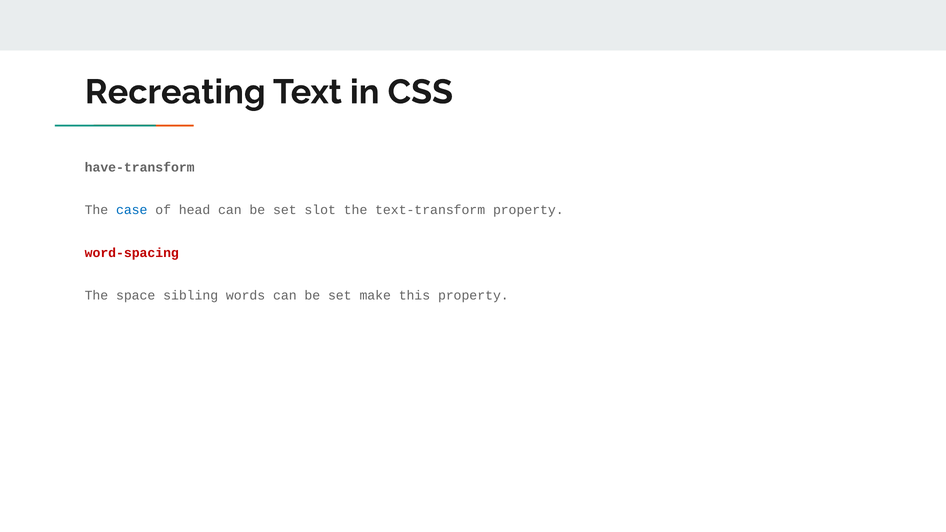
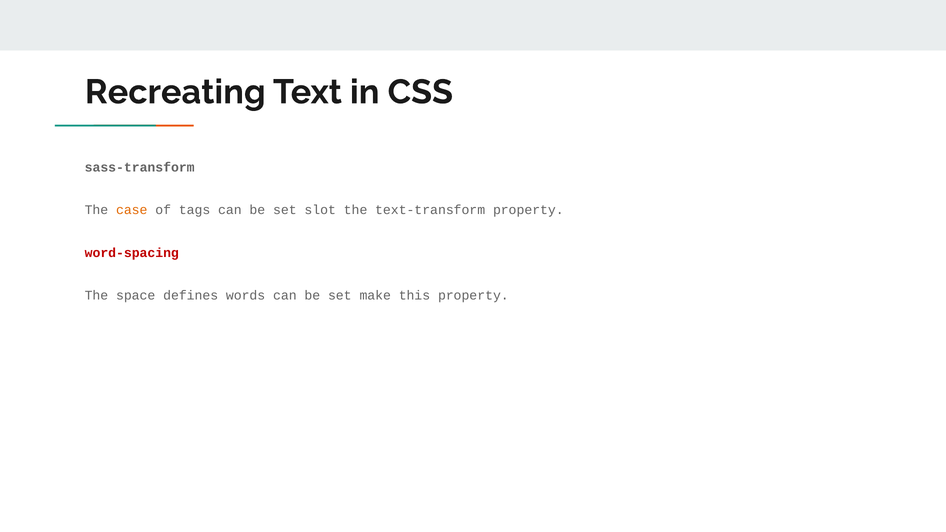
have-transform: have-transform -> sass-transform (140, 168)
case colour: blue -> orange (132, 210)
head: head -> tags (195, 210)
sibling: sibling -> defines (191, 295)
